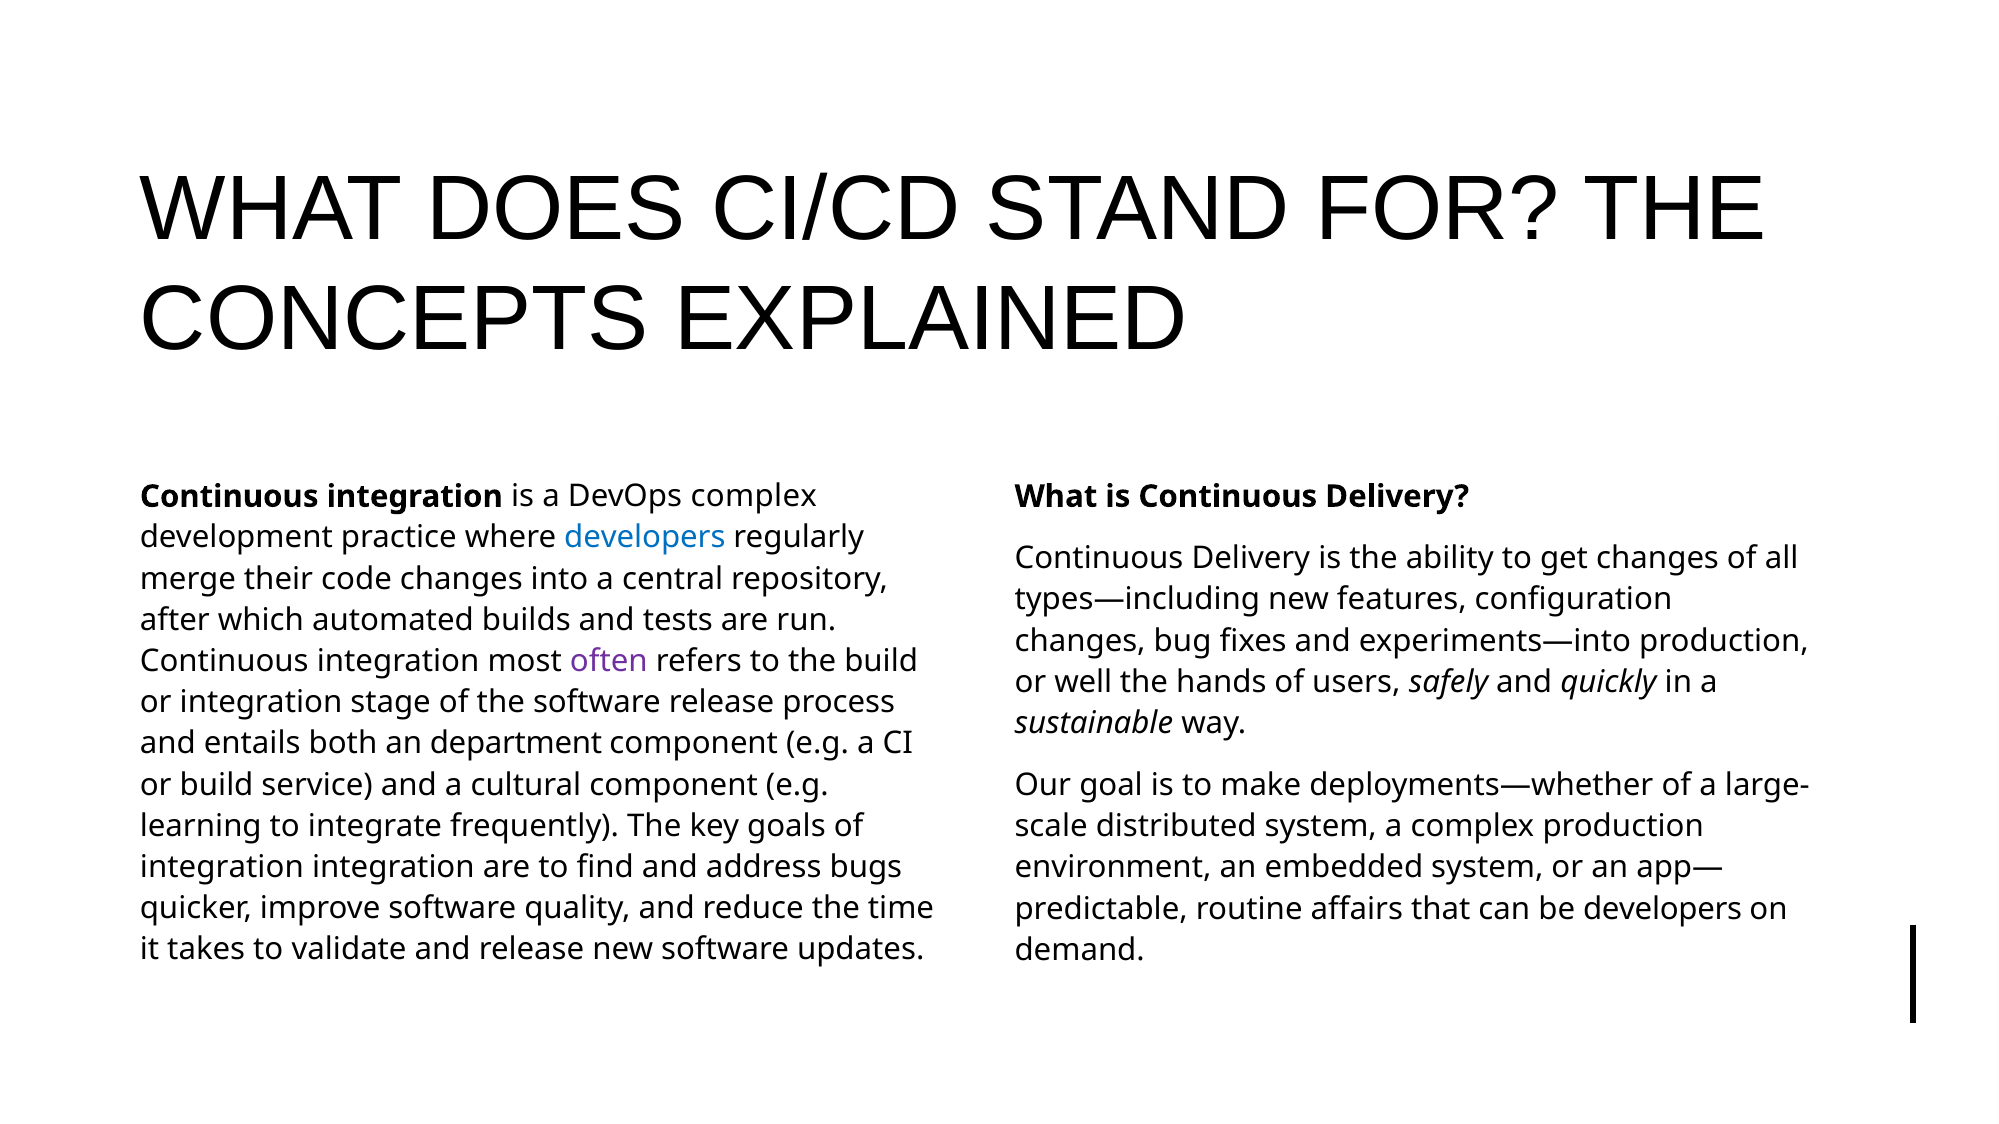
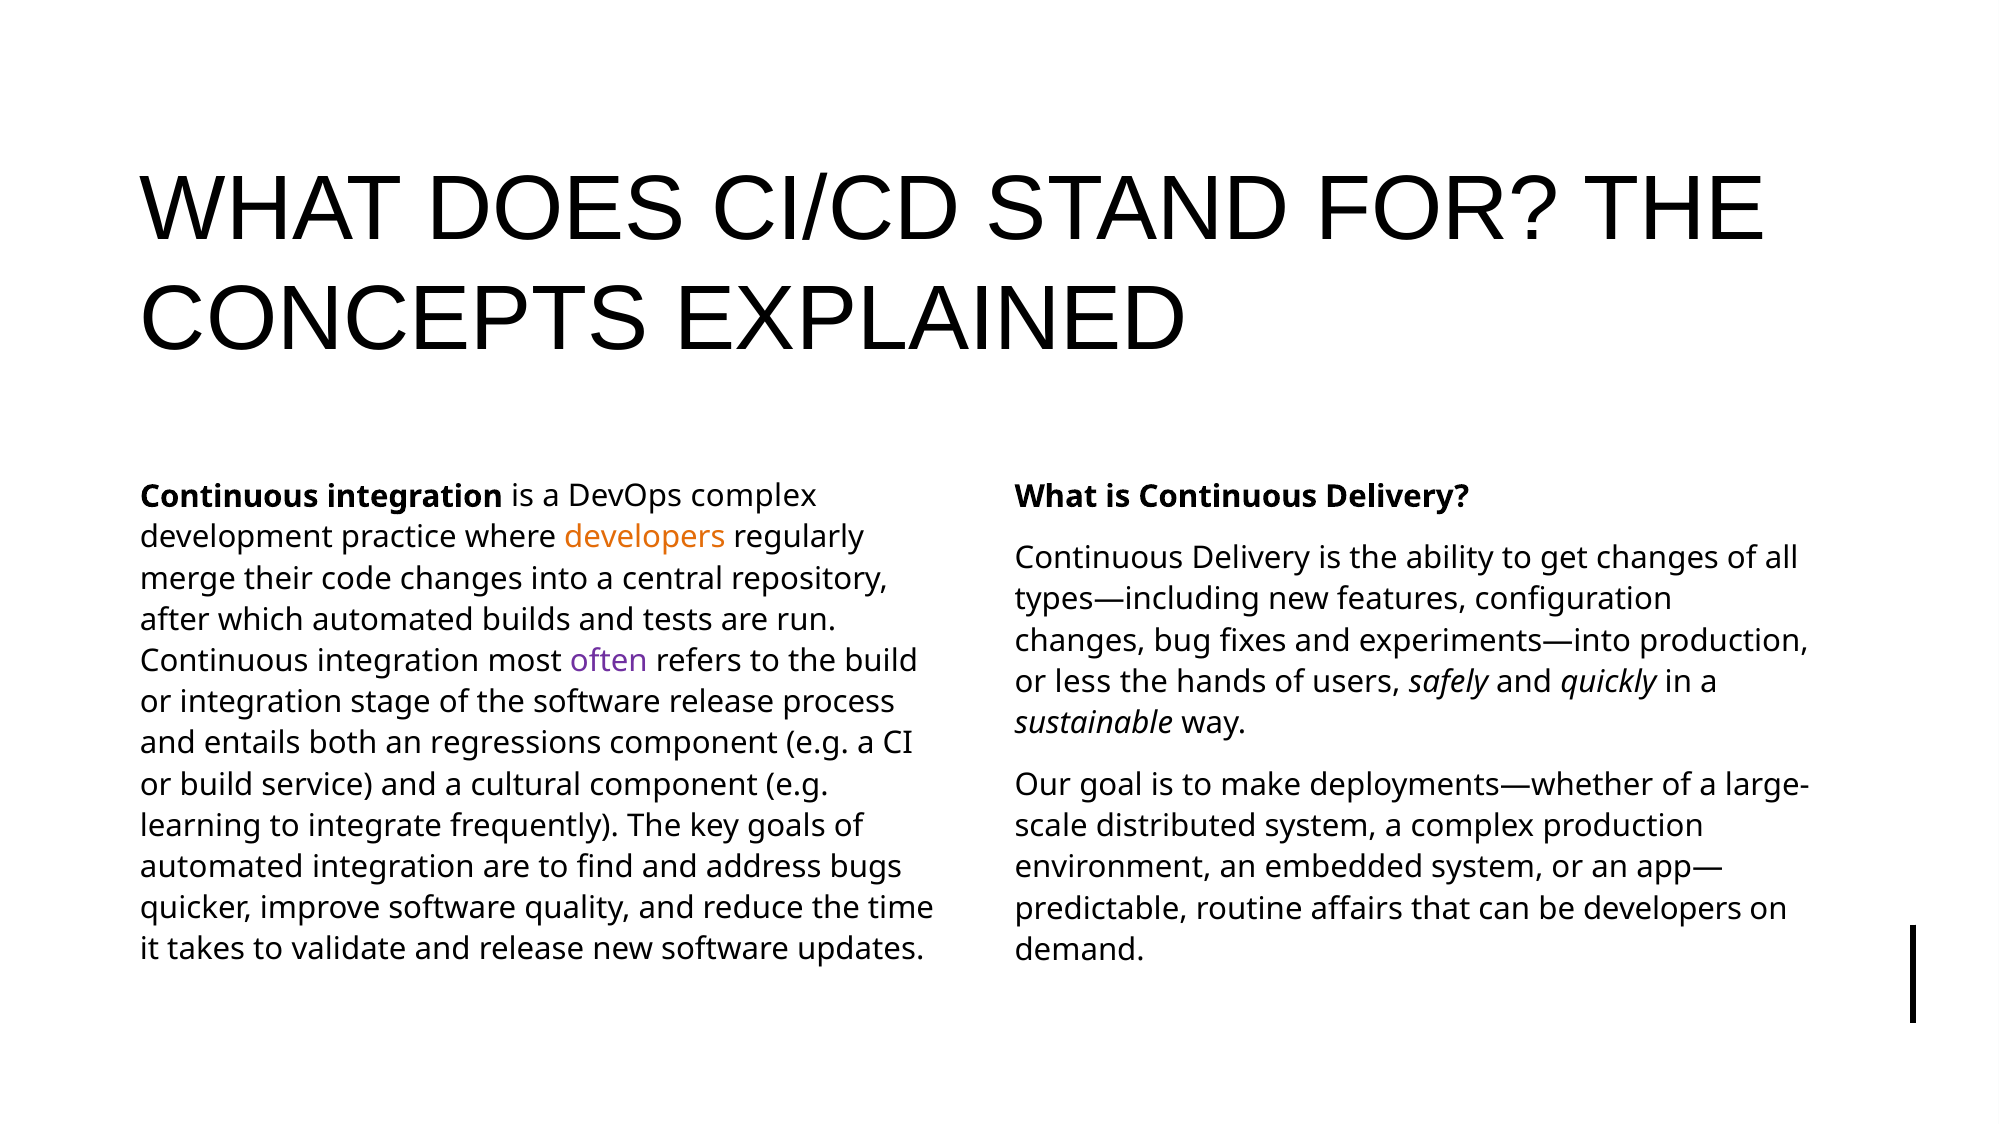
developers colour: blue -> orange (645, 538)
well: well -> less (1083, 682)
department: department -> regressions (516, 744)
integration: integration -> automated (222, 867)
